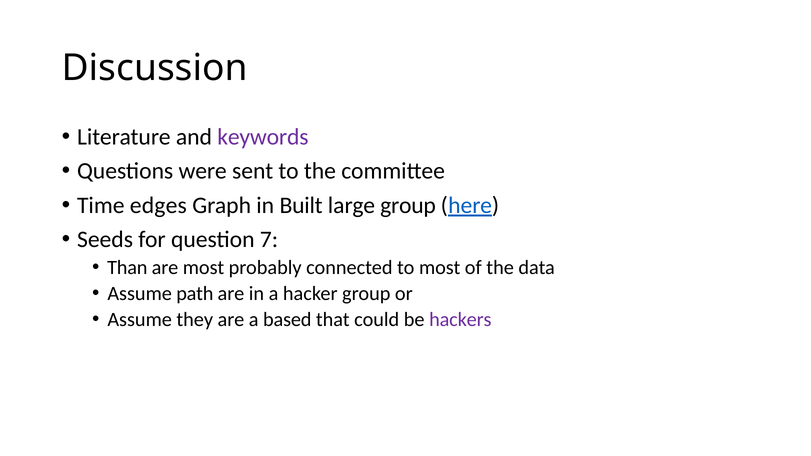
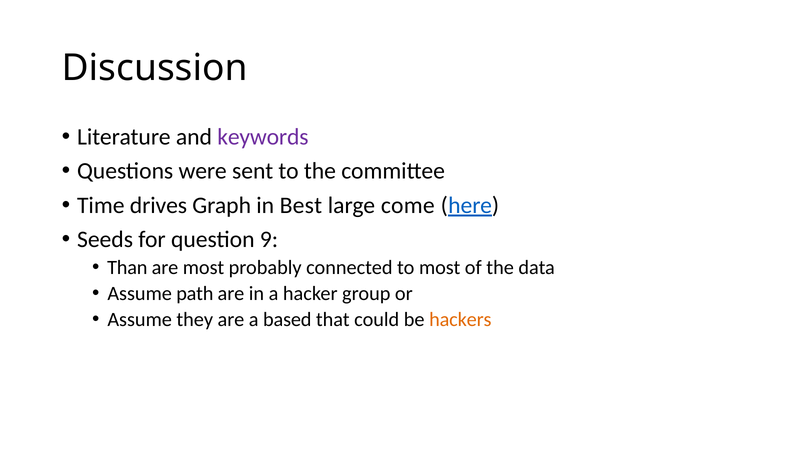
edges: edges -> drives (158, 205)
Built: Built -> Best (301, 205)
large group: group -> come (408, 205)
7: 7 -> 9 (269, 240)
hackers colour: purple -> orange (460, 320)
